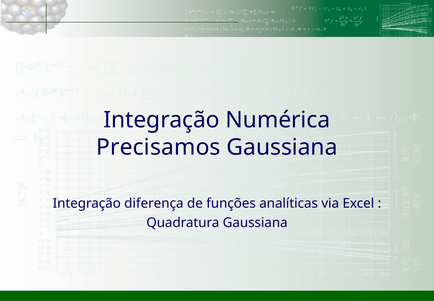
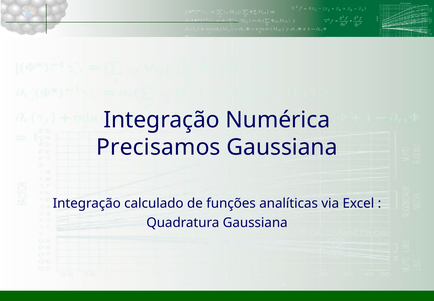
diferença: diferença -> calculado (154, 203)
